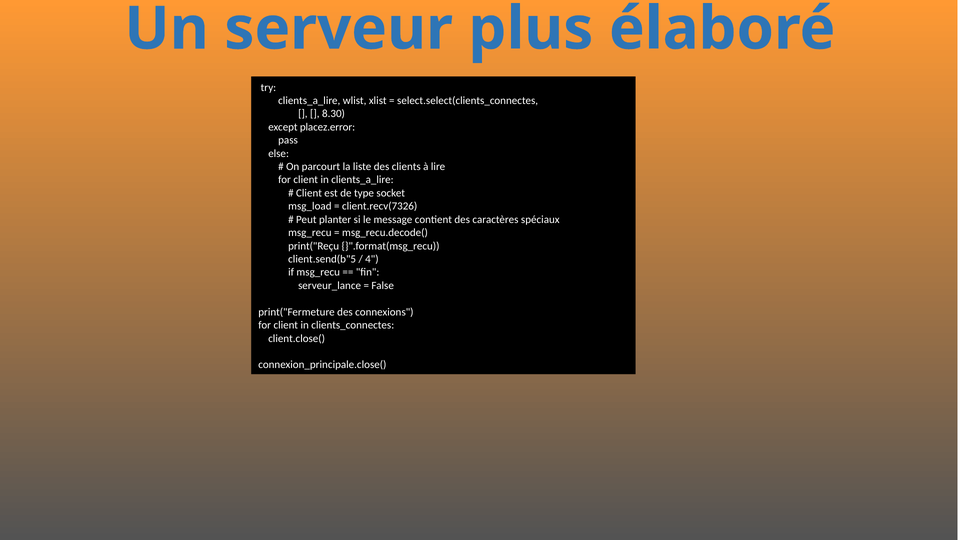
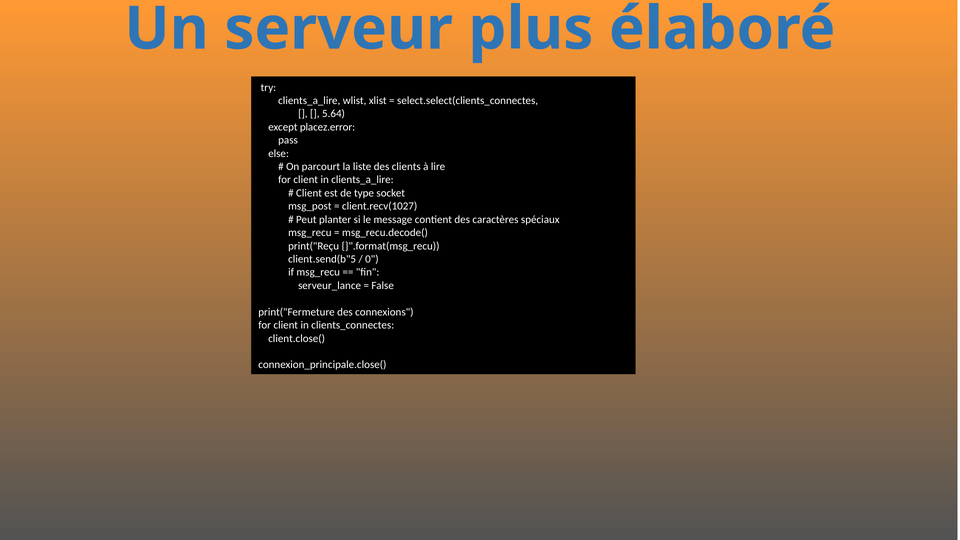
8.30: 8.30 -> 5.64 (334, 114)
msg_load: msg_load -> msg_post (310, 206)
client.recv(7326: client.recv(7326 -> client.recv(1027 (380, 206)
4: 4 -> 0 (372, 259)
